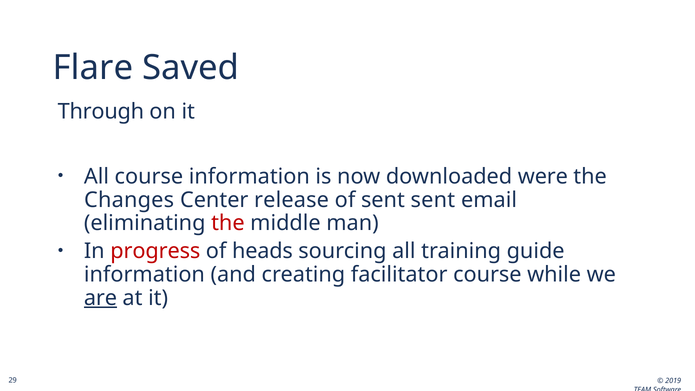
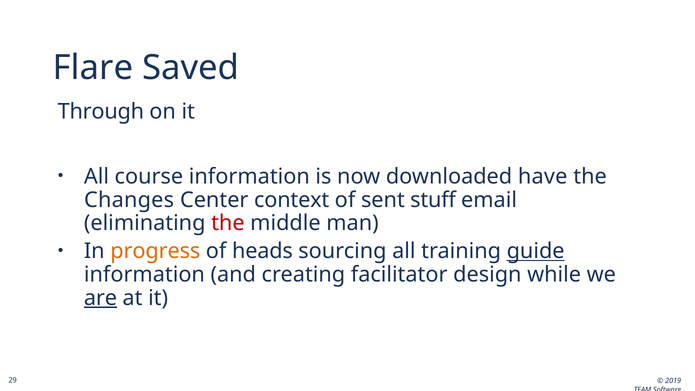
were: were -> have (543, 176)
release: release -> context (292, 200)
sent sent: sent -> stuff (433, 200)
progress colour: red -> orange (155, 251)
guide underline: none -> present (536, 251)
facilitator course: course -> design (487, 275)
